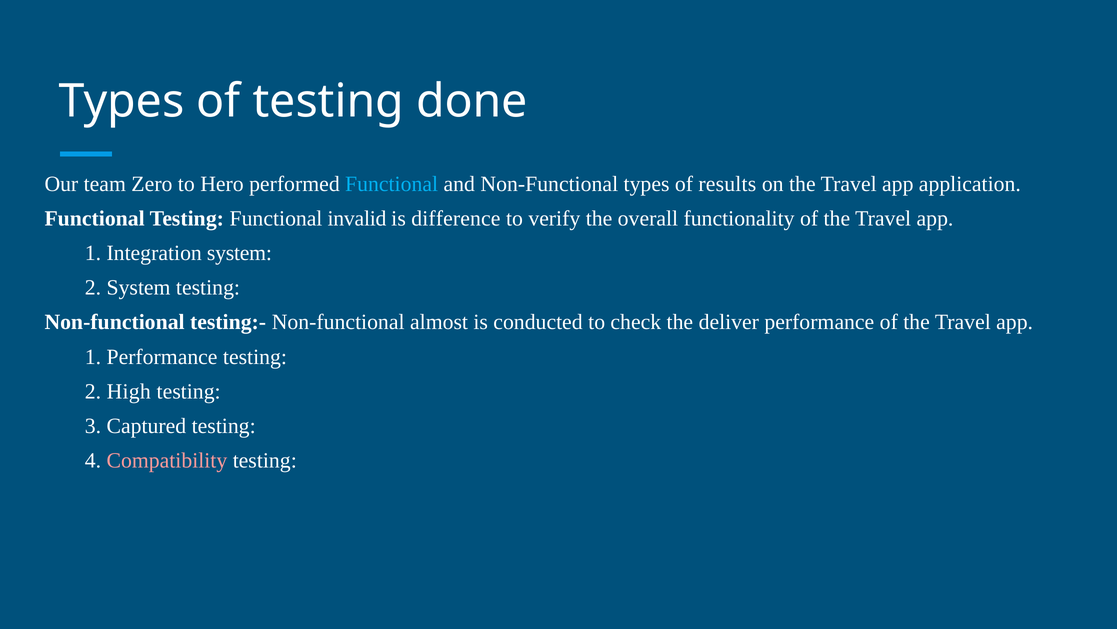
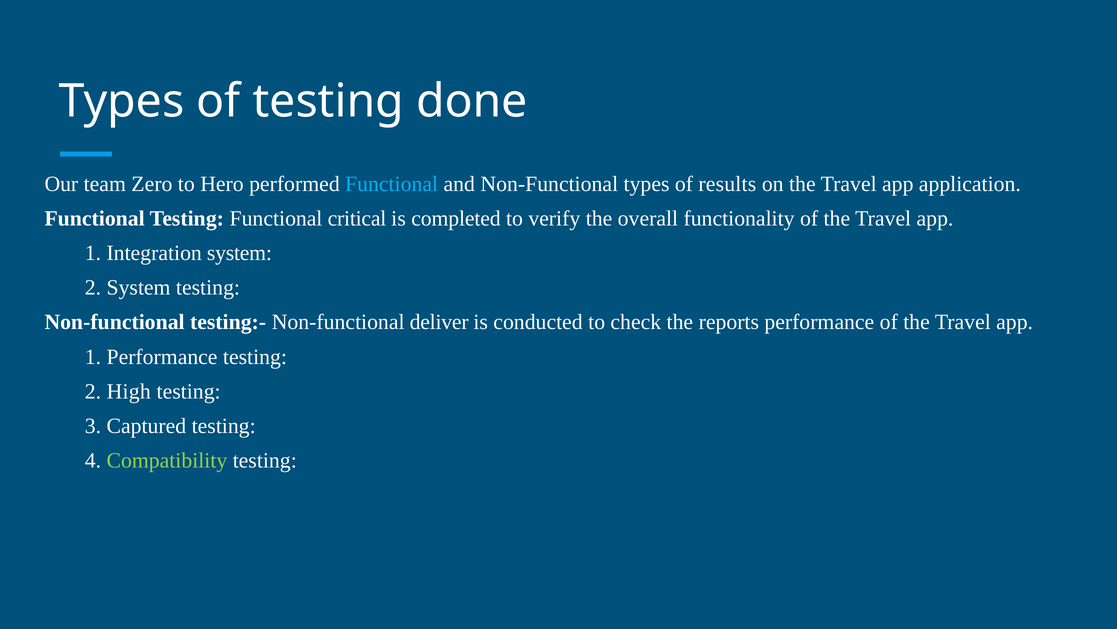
invalid: invalid -> critical (357, 218)
difference: difference -> completed (456, 218)
almost: almost -> deliver (439, 322)
deliver: deliver -> reports (729, 322)
Compatibility colour: pink -> light green (167, 460)
